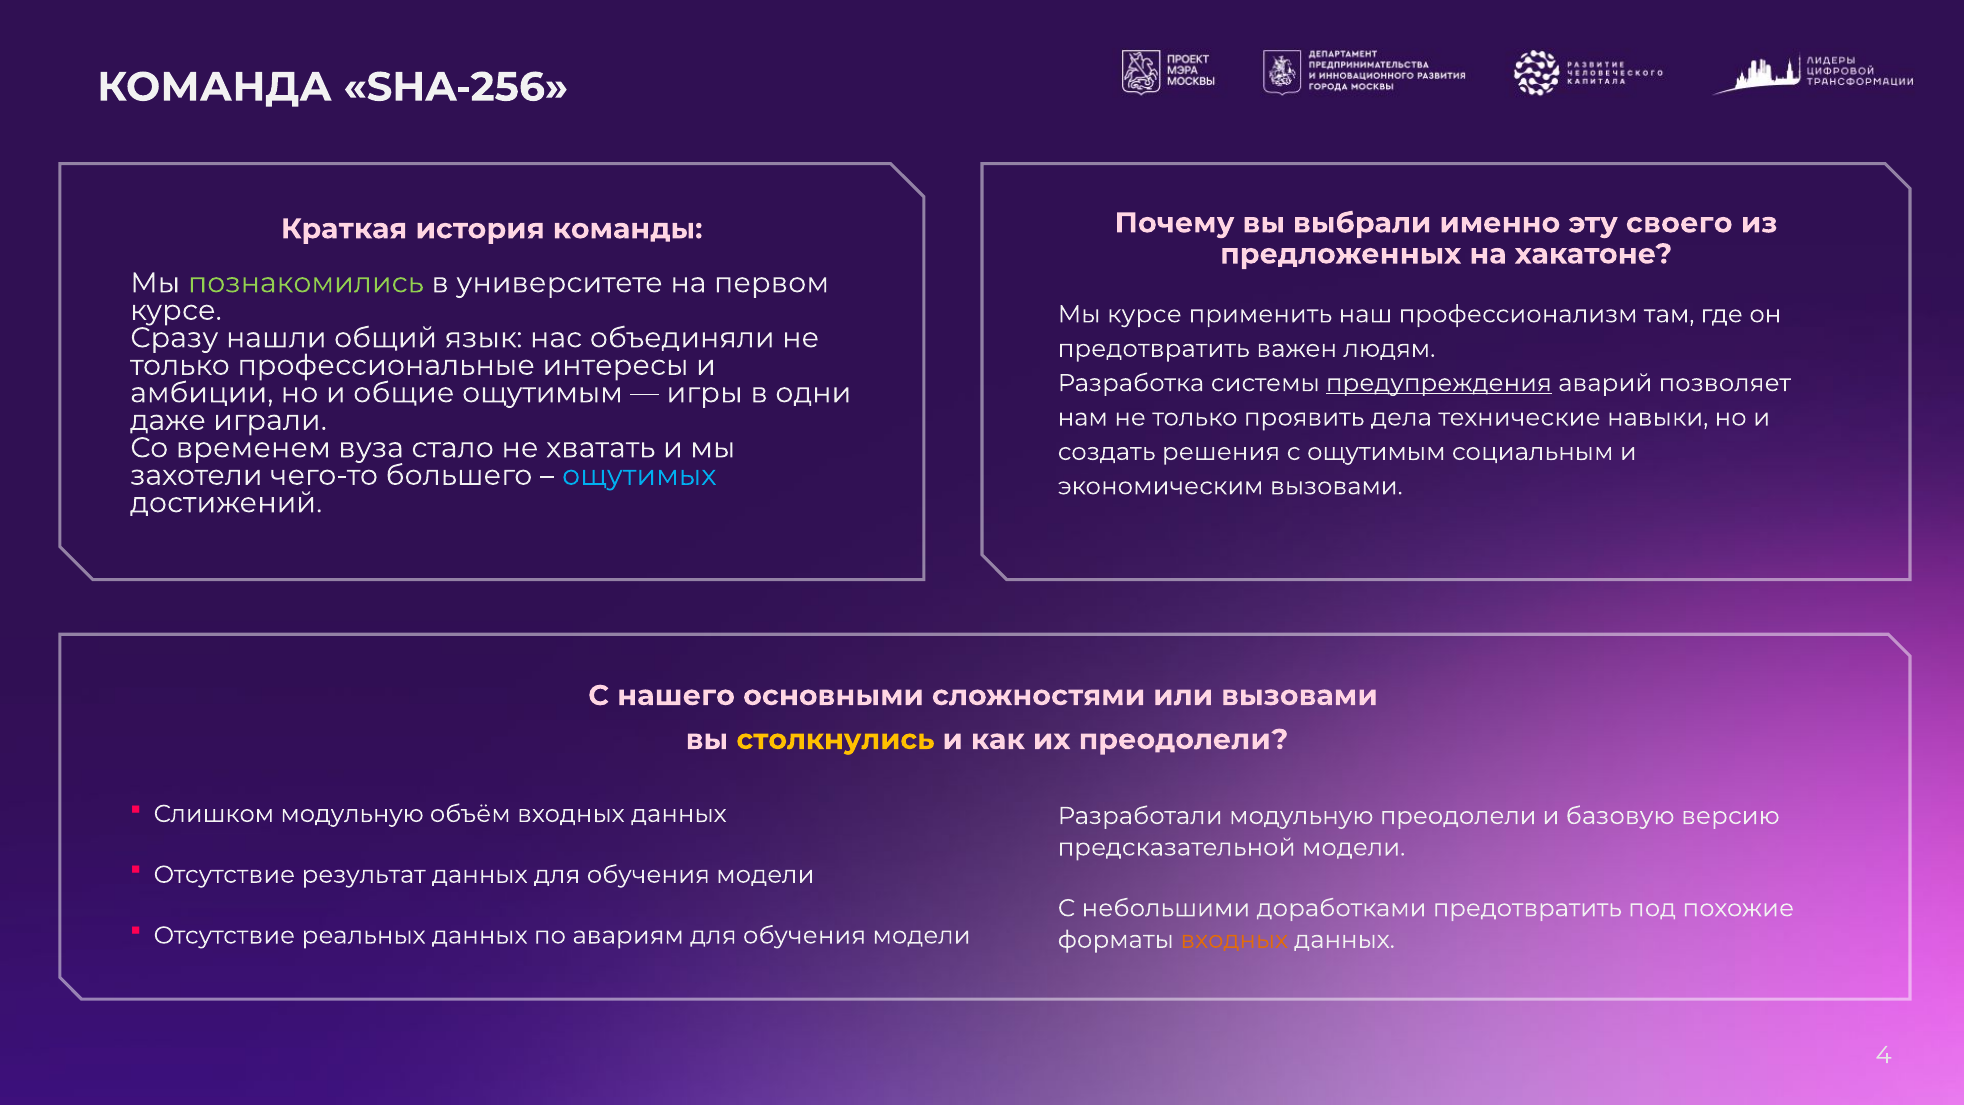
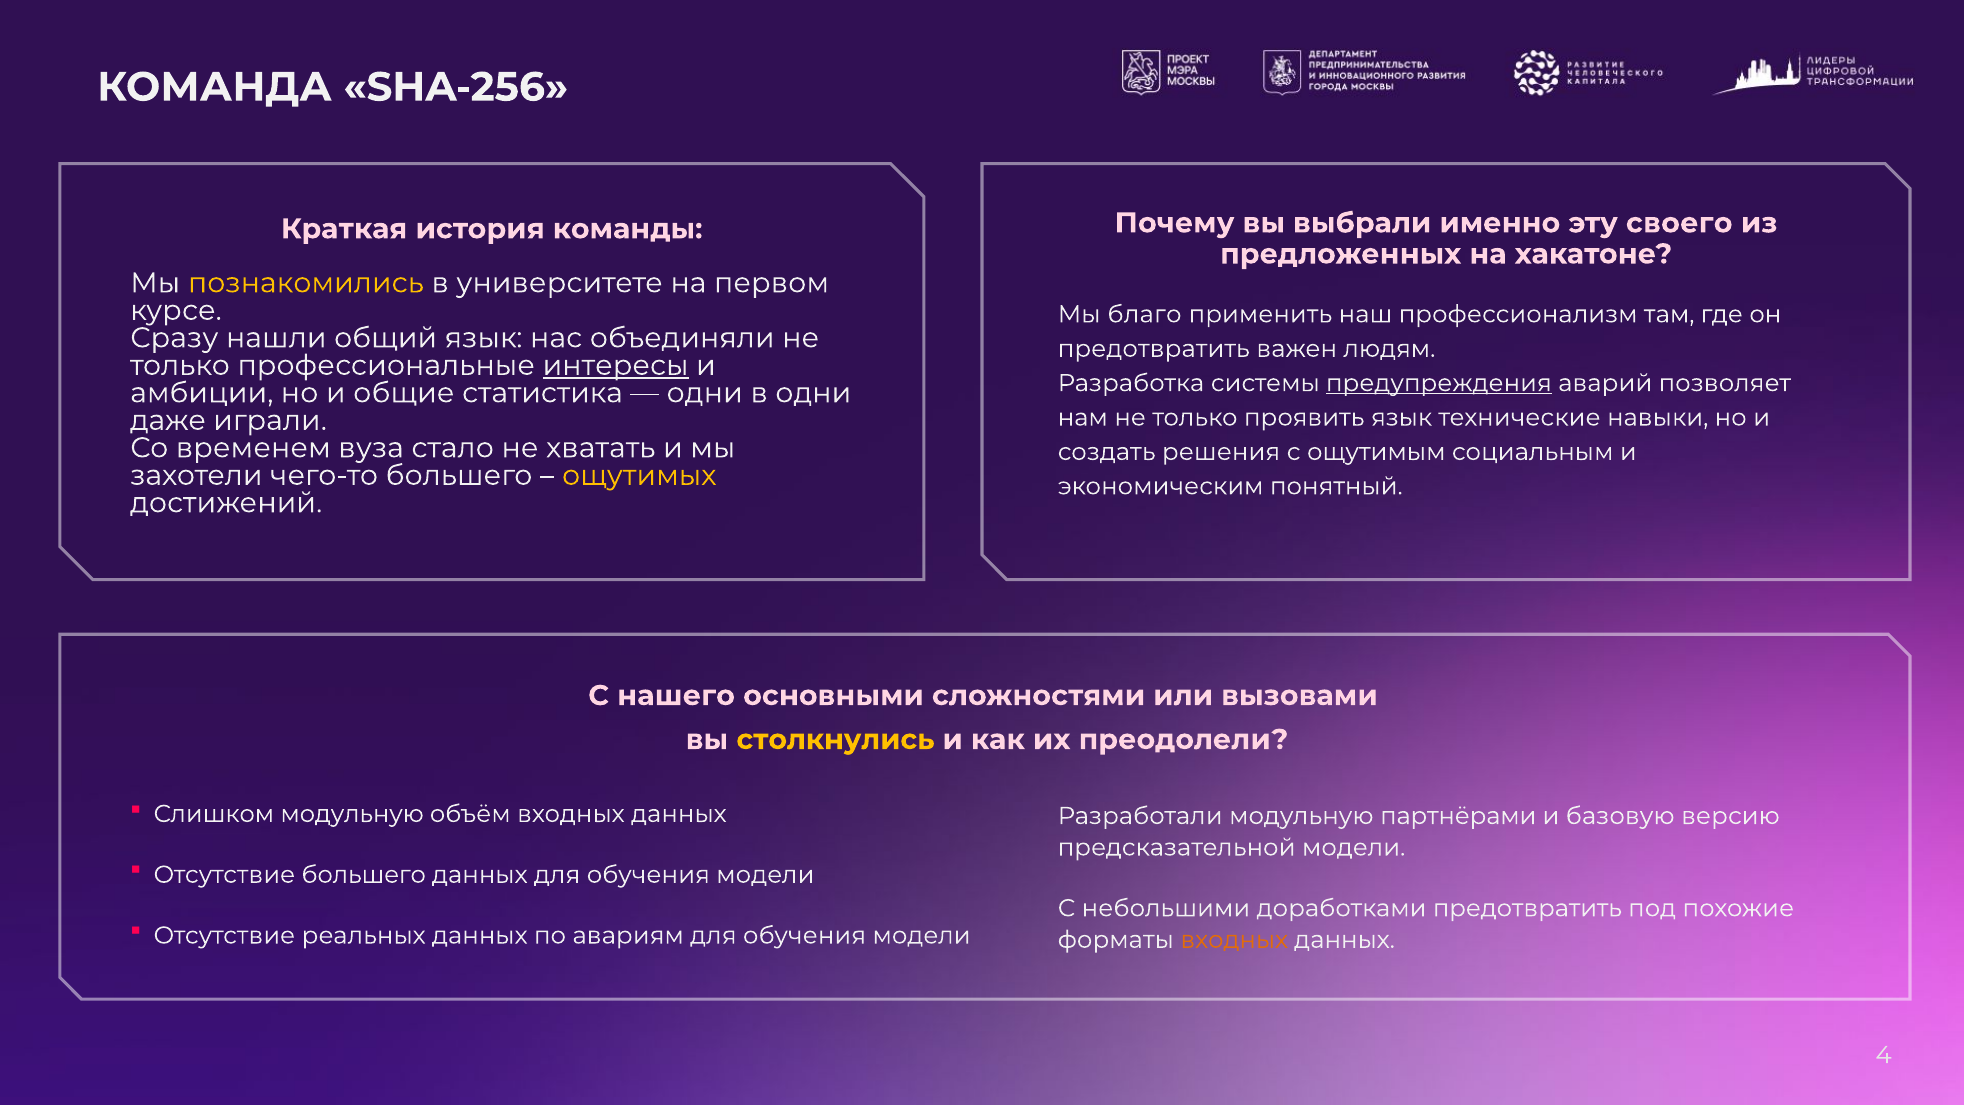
познакомились colour: light green -> yellow (306, 283)
Мы курсе: курсе -> благо (1145, 314)
интересы underline: none -> present (616, 365)
общие ощутимым: ощутимым -> статистика (542, 393)
игры: игры -> одни (705, 393)
проявить дела: дела -> язык (1402, 417)
ощутимых colour: light blue -> yellow (639, 475)
экономическим вызовами: вызовами -> понятный (1336, 486)
модульную преодолели: преодолели -> партнёрами (1458, 816)
Отсутствие результат: результат -> большего (364, 874)
